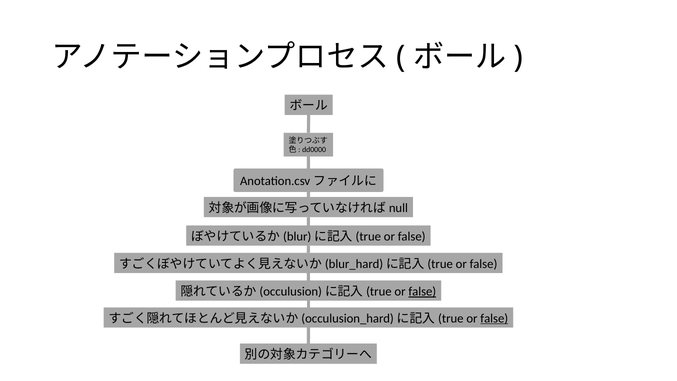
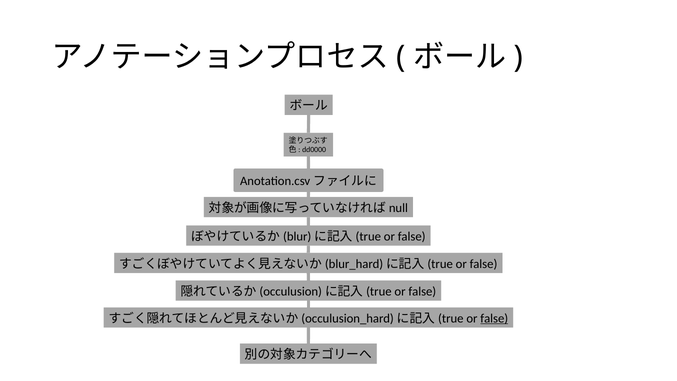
false underline: present -> none (422, 291)
